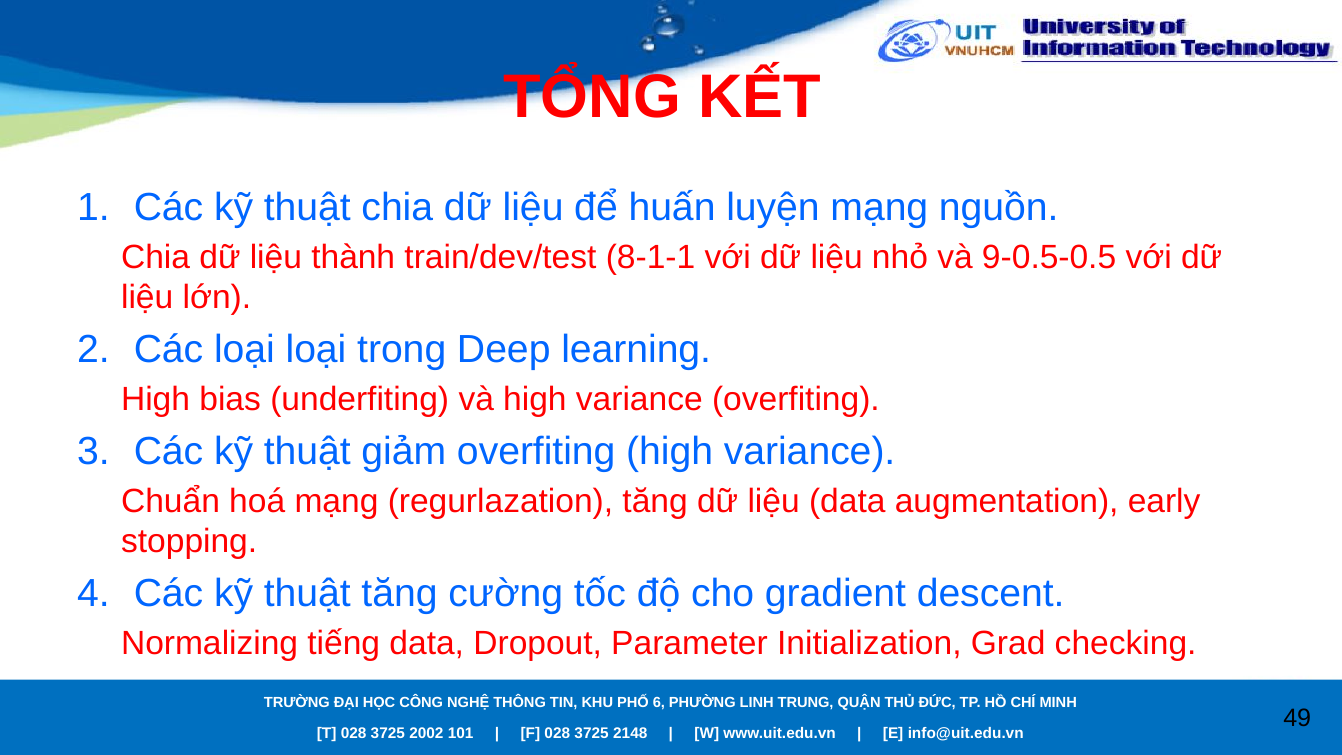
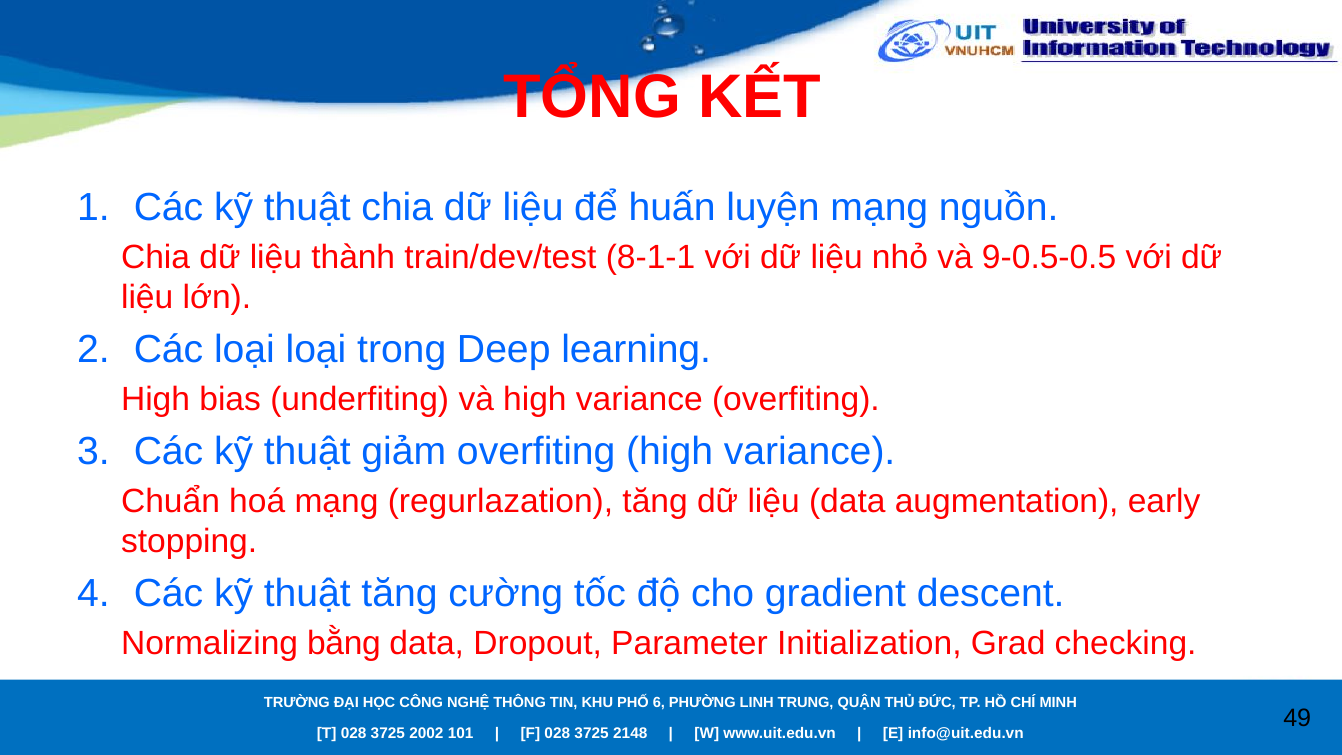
tiếng: tiếng -> bằng (344, 643)
